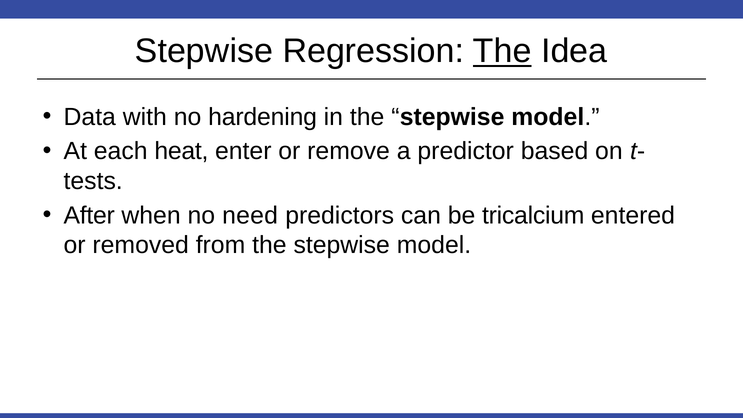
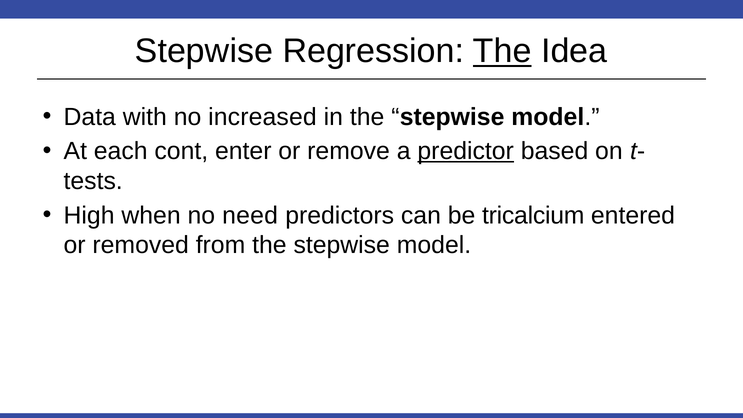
hardening: hardening -> increased (262, 117)
heat: heat -> cont (181, 151)
predictor underline: none -> present (466, 151)
After: After -> High (89, 215)
